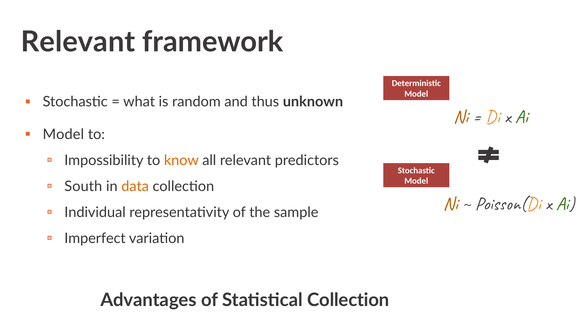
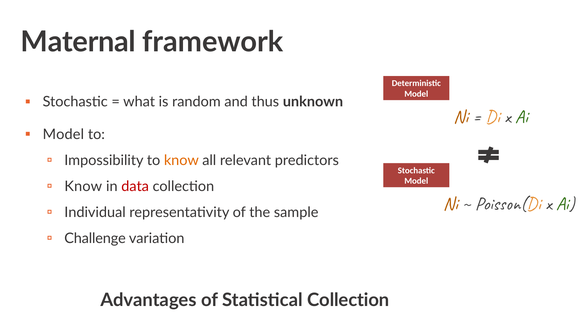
Relevant: Relevant -> Maternal (78, 42)
South: South -> Know (83, 187)
data colour: orange -> red (135, 187)
Imperfect: Imperfect -> Challenge (95, 239)
